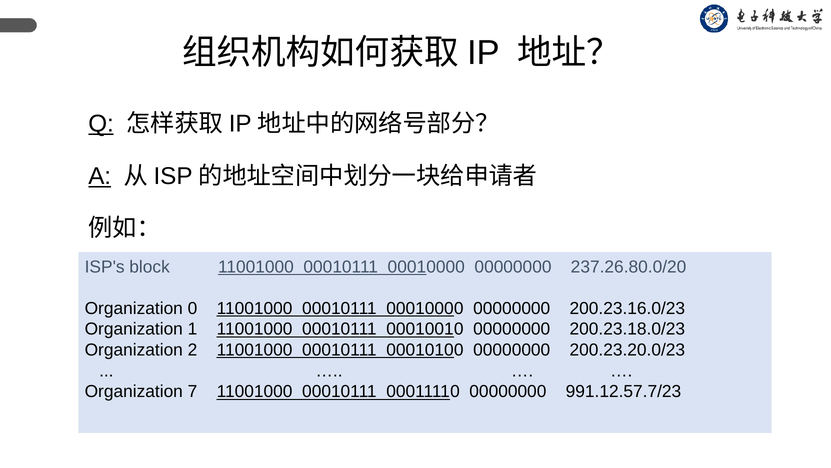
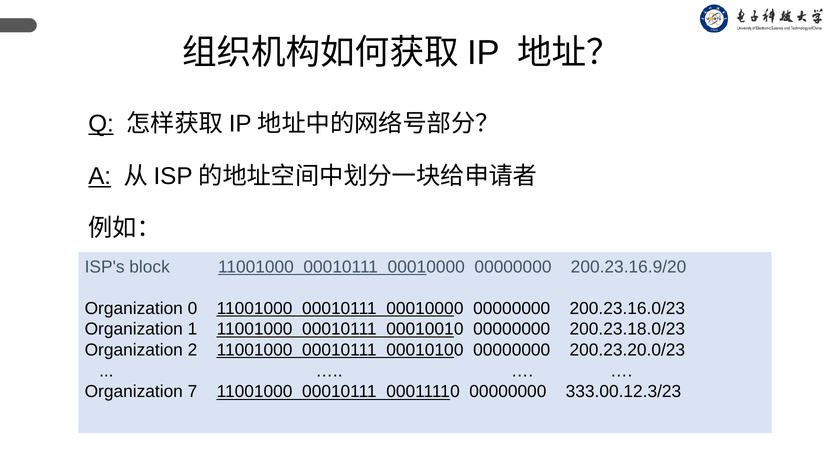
237.26.80.0/20: 237.26.80.0/20 -> 200.23.16.9/20 (629, 266)
991.12.57.7/23: 991.12.57.7/23 -> 333.00.12.3/23 (623, 391)
